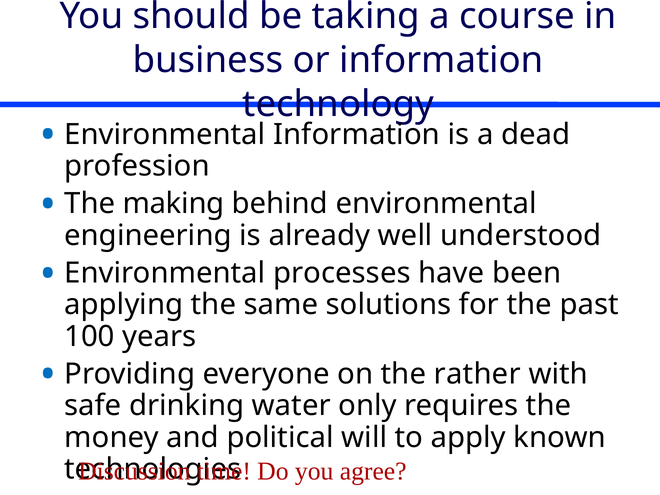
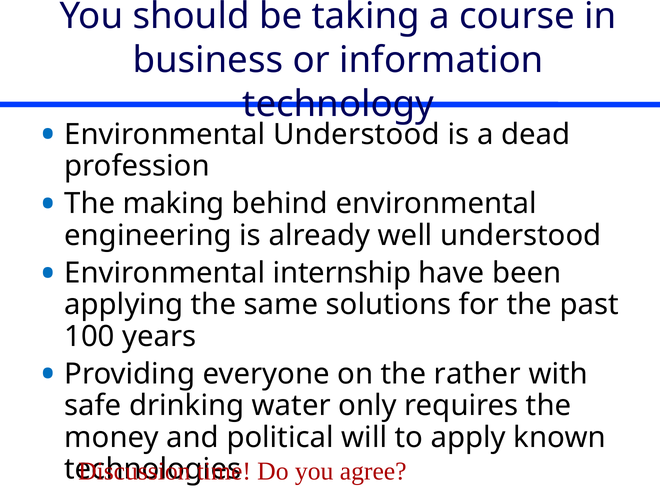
Environmental Information: Information -> Understood (356, 134)
processes: processes -> internship (342, 273)
